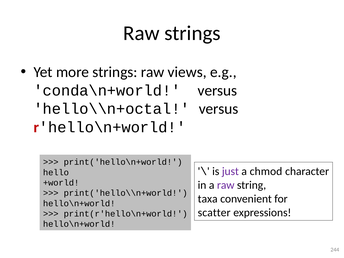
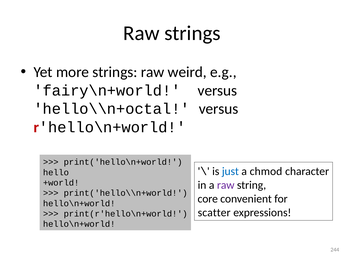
views: views -> weird (187, 72)
conda\n+world: conda\n+world -> fairy\n+world (107, 91)
just colour: purple -> blue (230, 171)
taxa: taxa -> core (208, 199)
